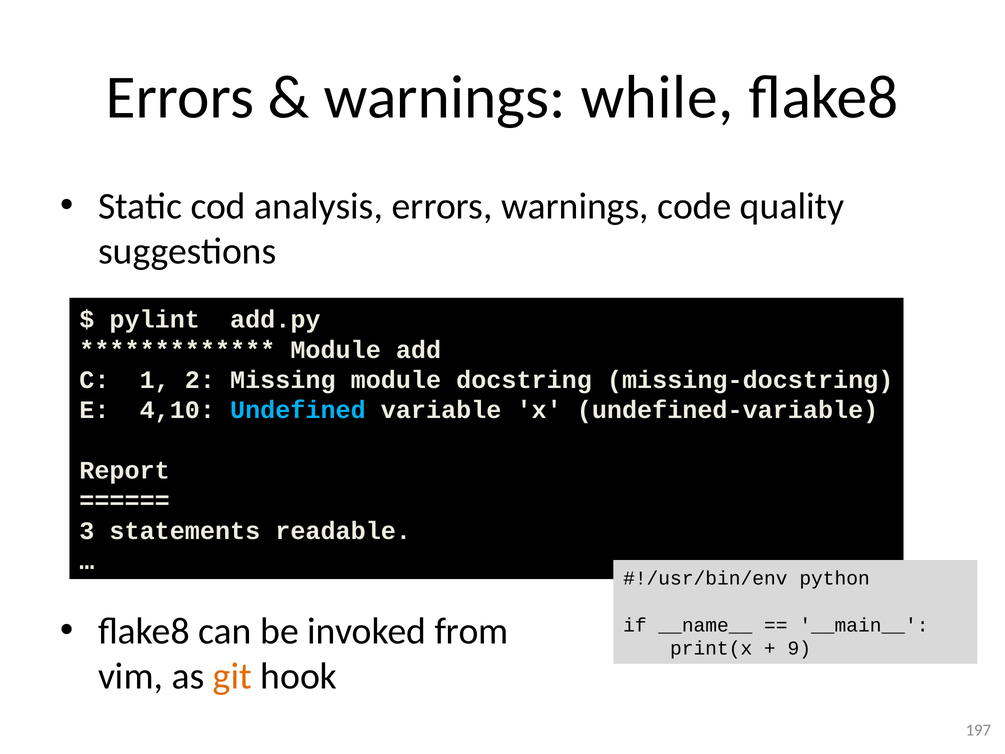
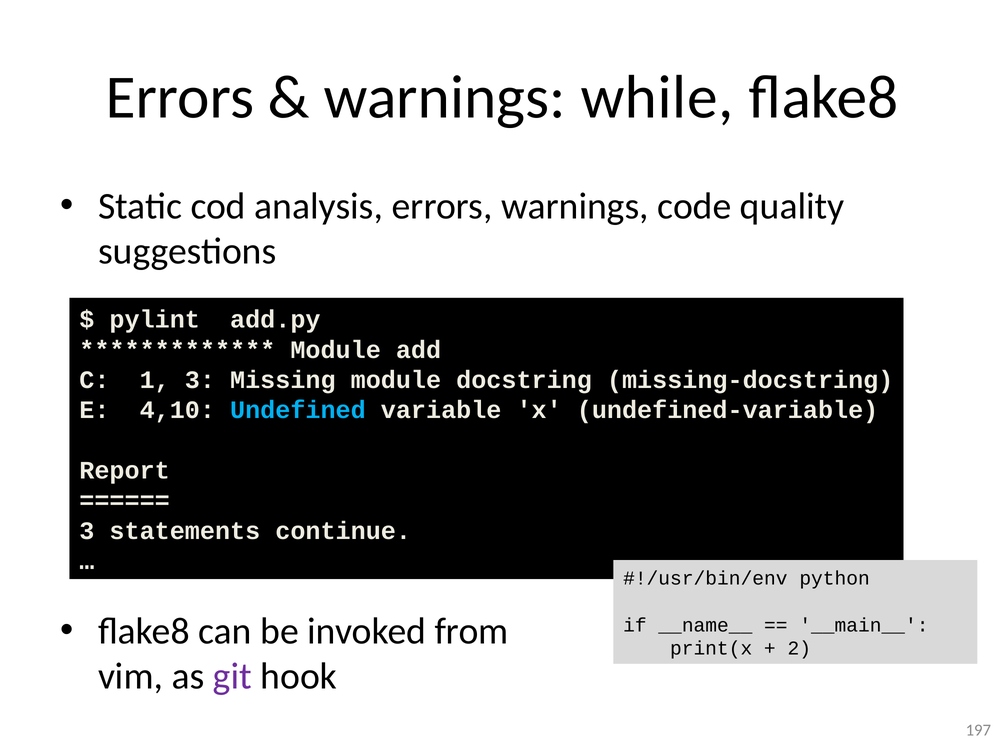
1 2: 2 -> 3 (200, 380)
readable: readable -> continue (343, 531)
9: 9 -> 2 (799, 648)
git colour: orange -> purple (232, 676)
